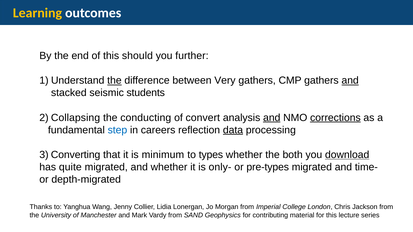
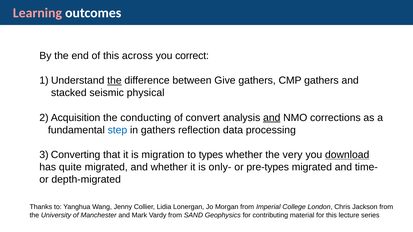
Learning colour: yellow -> pink (37, 13)
should: should -> across (137, 56)
further: further -> correct (192, 56)
Very: Very -> Give (225, 81)
and underline: present -> none (350, 81)
students: students -> physical (146, 93)
Collapsing: Collapsing -> Acquisition (76, 118)
corrections underline: present -> none (335, 118)
in careers: careers -> gathers (158, 130)
data underline: present -> none (233, 130)
minimum: minimum -> migration (163, 155)
both: both -> very (293, 155)
